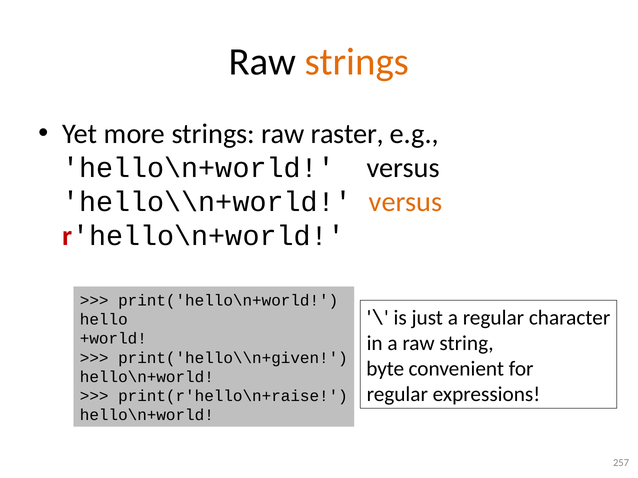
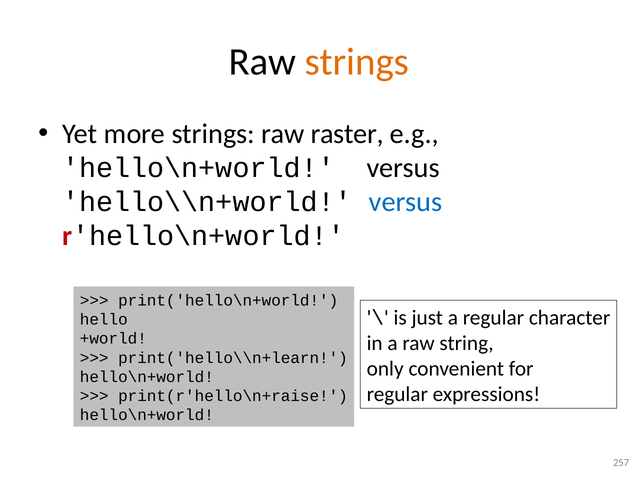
versus colour: orange -> blue (406, 202)
print('hello\\n+given: print('hello\\n+given -> print('hello\\n+learn (233, 358)
byte: byte -> only (385, 369)
